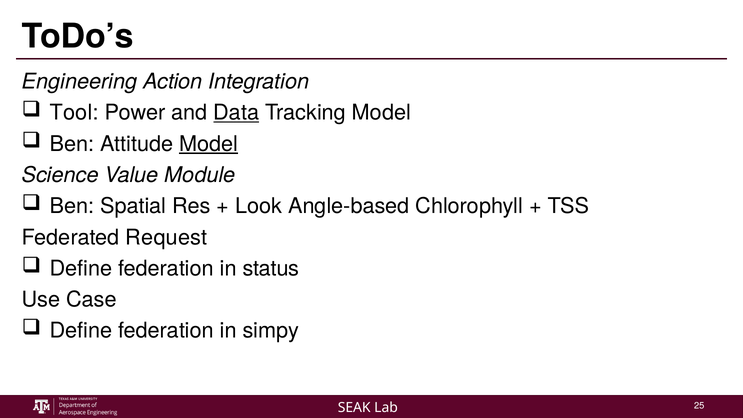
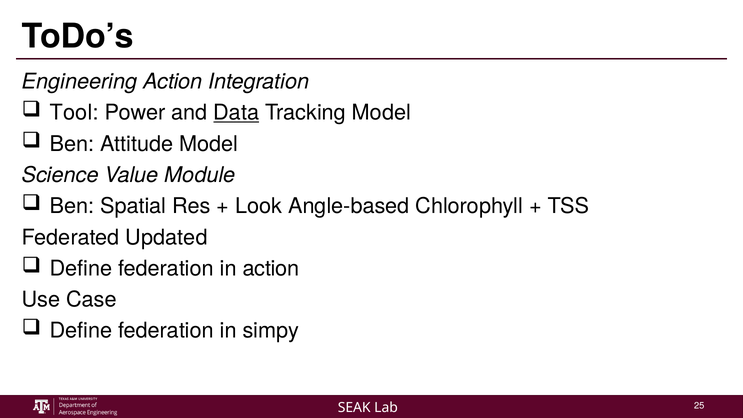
Model underline: present -> none (209, 144)
Request: Request -> Updated (167, 237)
in status: status -> action (271, 268)
